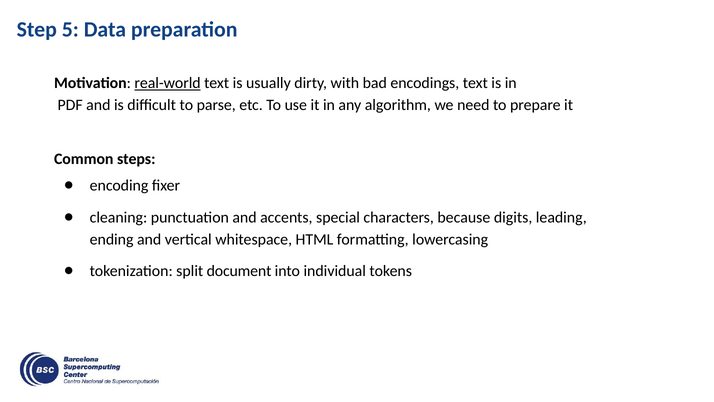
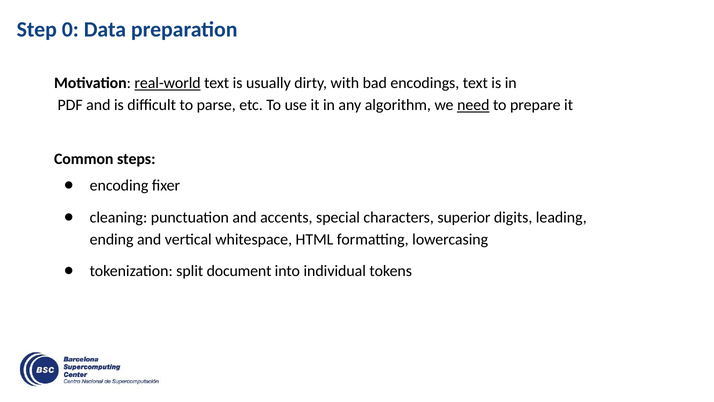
5: 5 -> 0 (70, 29)
need underline: none -> present (473, 105)
because: because -> superior (464, 217)
